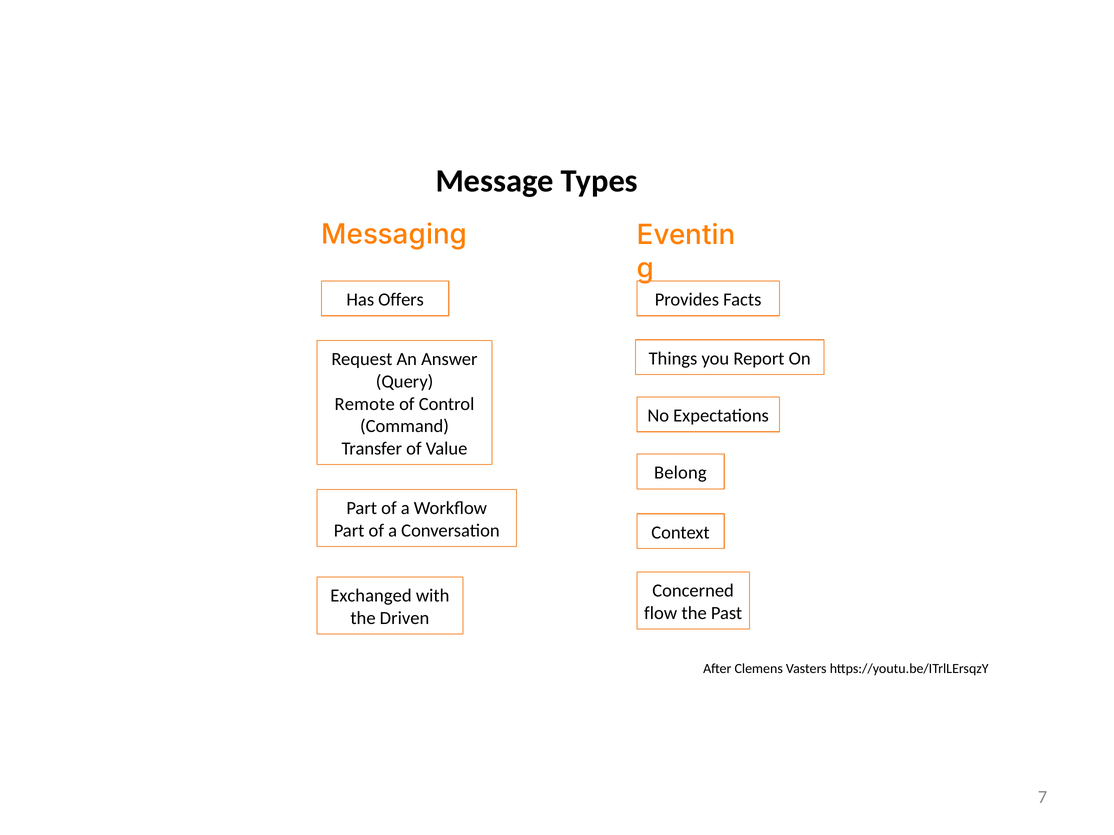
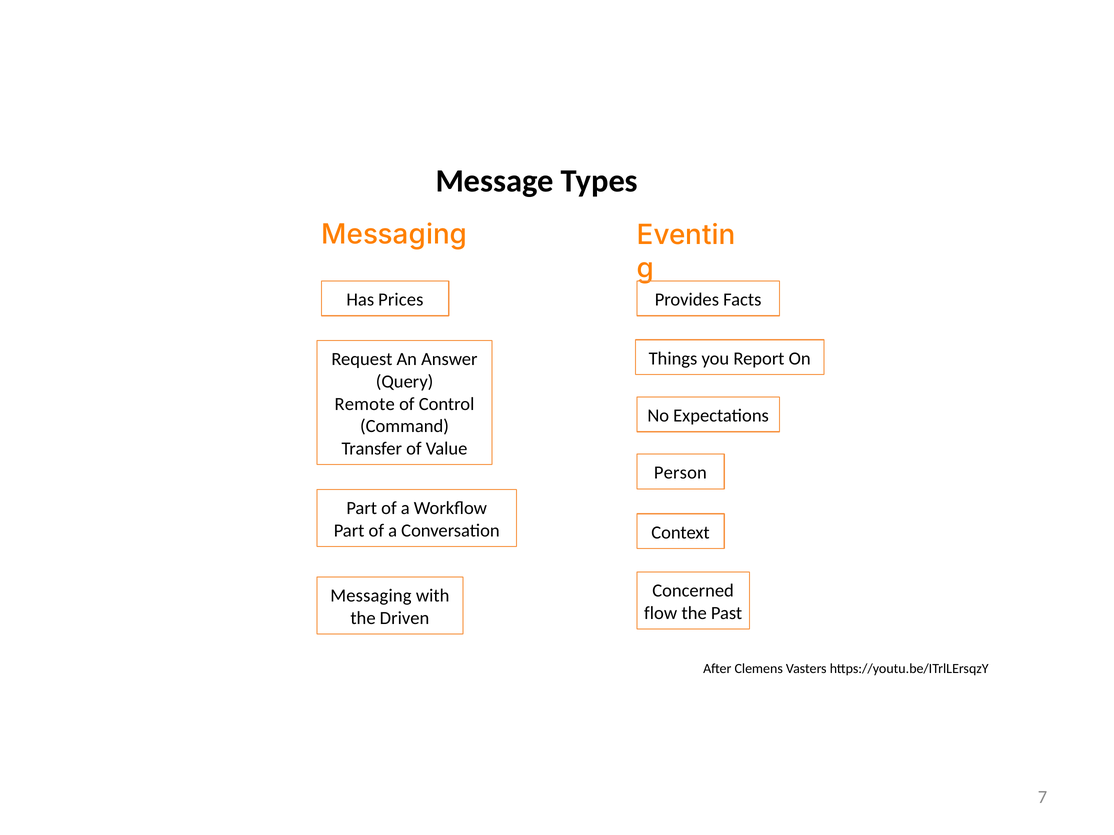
Offers: Offers -> Prices (401, 300)
Belong: Belong -> Person (680, 473)
Exchanged: Exchanged -> Messaging (371, 596)
